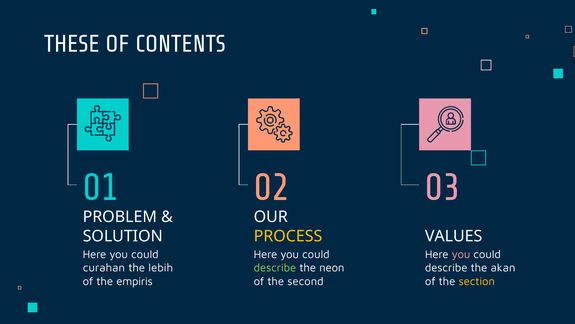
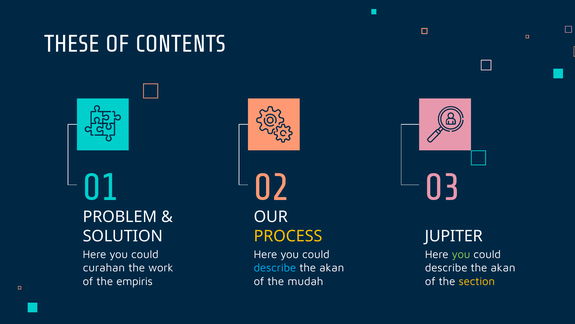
VALUES: VALUES -> JUPITER (454, 236)
you colour: pink -> light green (461, 254)
lebih: lebih -> work (161, 267)
describe colour: light green -> light blue (275, 267)
neon: neon -> akan (332, 267)
second: second -> mudah (305, 281)
